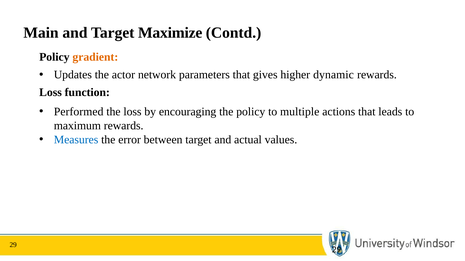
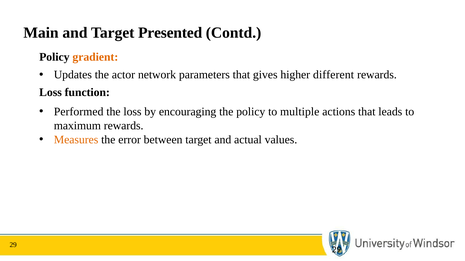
Maximize: Maximize -> Presented (170, 33)
dynamic: dynamic -> different (334, 75)
Measures colour: blue -> orange (76, 140)
